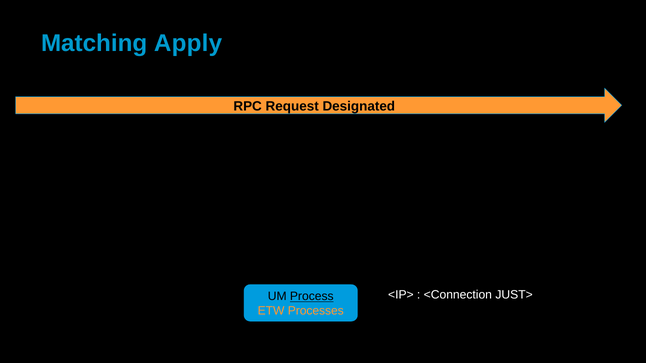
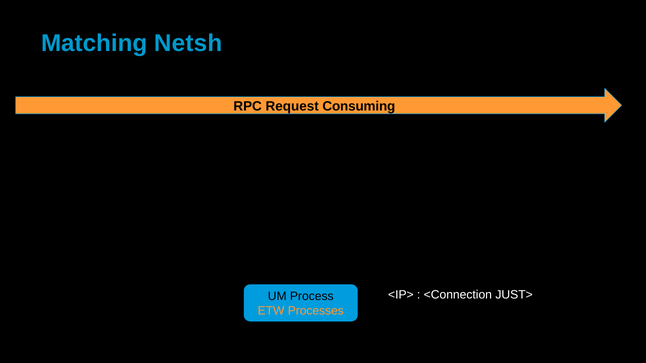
Apply: Apply -> Netsh (188, 43)
Designated: Designated -> Consuming (359, 106)
Process underline: present -> none (312, 297)
